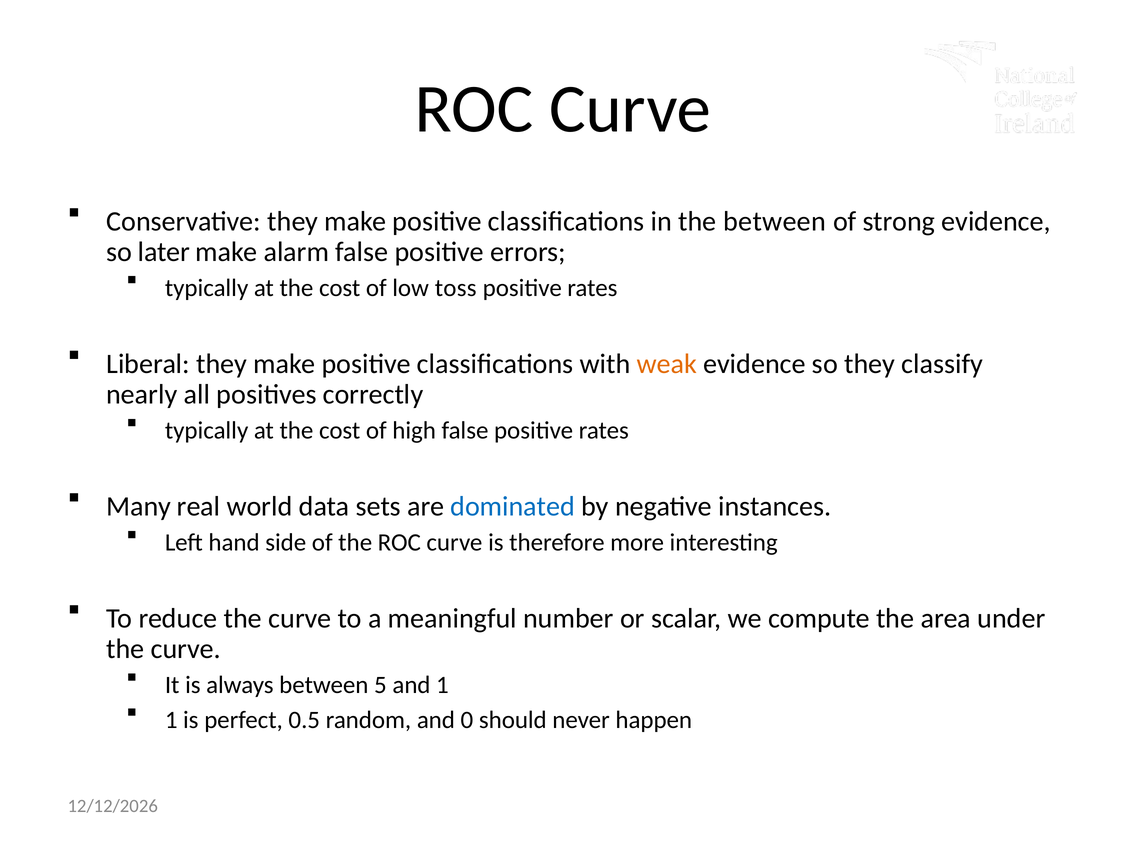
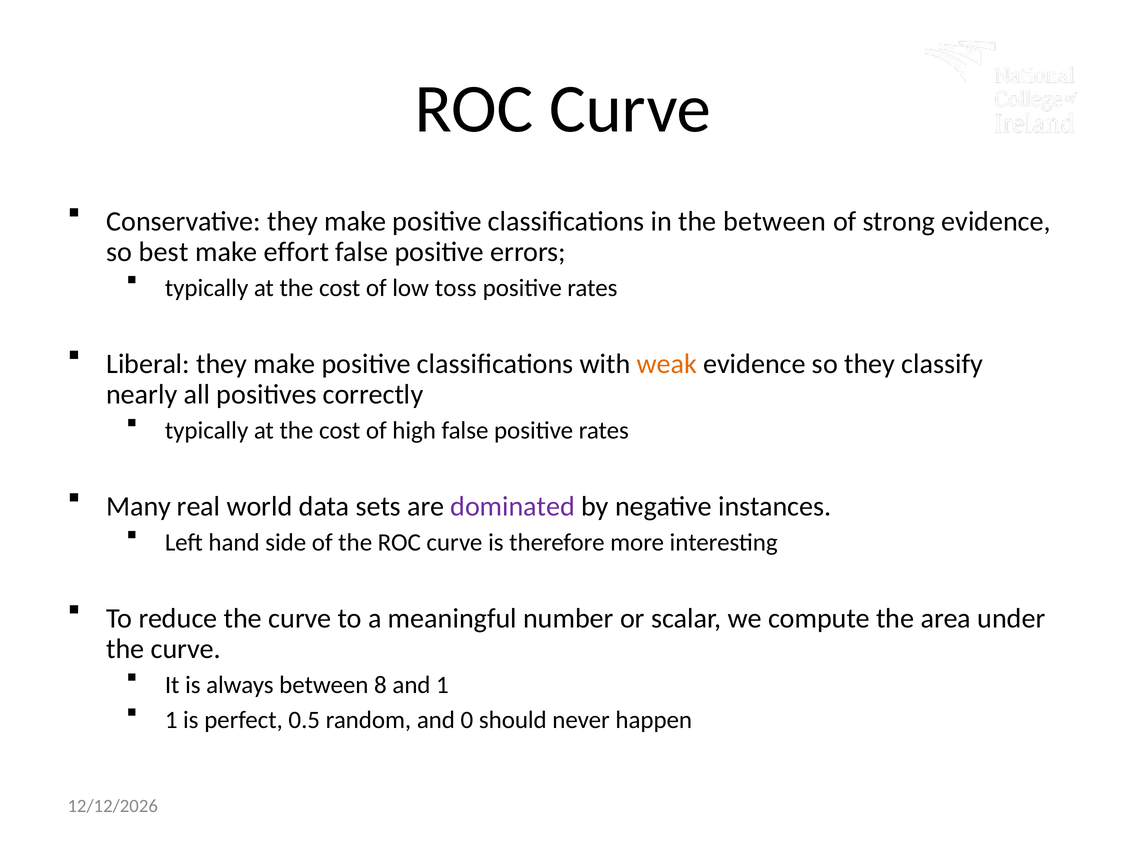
later: later -> best (164, 252)
alarm: alarm -> effort (296, 252)
dominated colour: blue -> purple (513, 507)
5: 5 -> 8 (380, 686)
